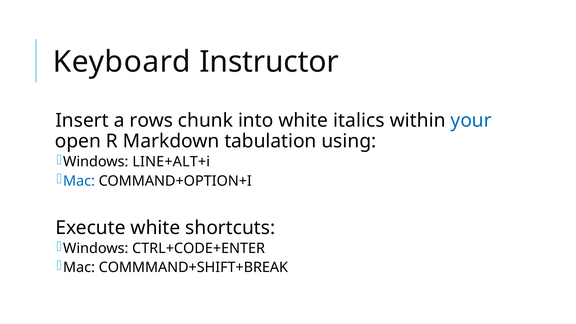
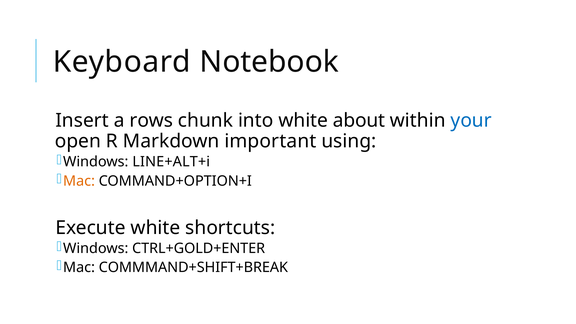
Instructor: Instructor -> Notebook (269, 62)
italics: italics -> about (359, 120)
tabulation: tabulation -> important (270, 141)
Mac colour: blue -> orange (79, 181)
CTRL+CODE+ENTER: CTRL+CODE+ENTER -> CTRL+GOLD+ENTER (199, 248)
